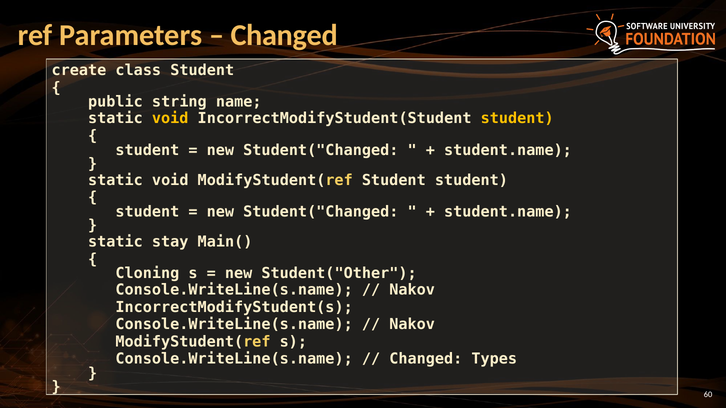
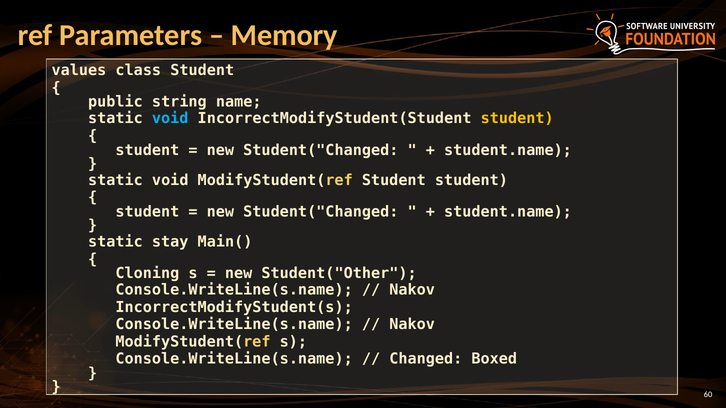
Changed: Changed -> Memory (284, 35)
create: create -> values (79, 71)
void colour: yellow -> light blue (170, 119)
Types: Types -> Boxed (494, 359)
